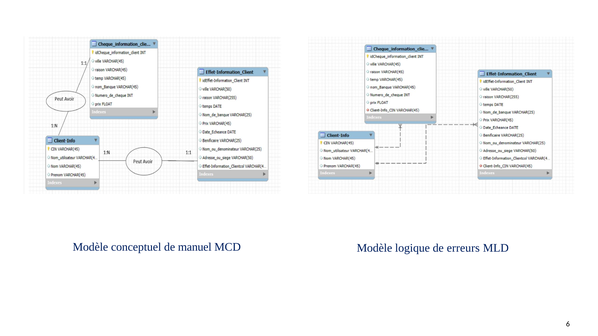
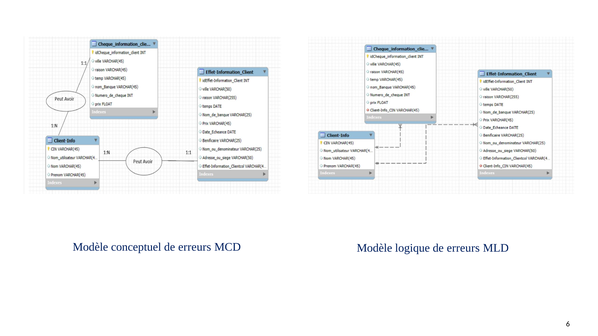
conceptuel de manuel: manuel -> erreurs (195, 247)
